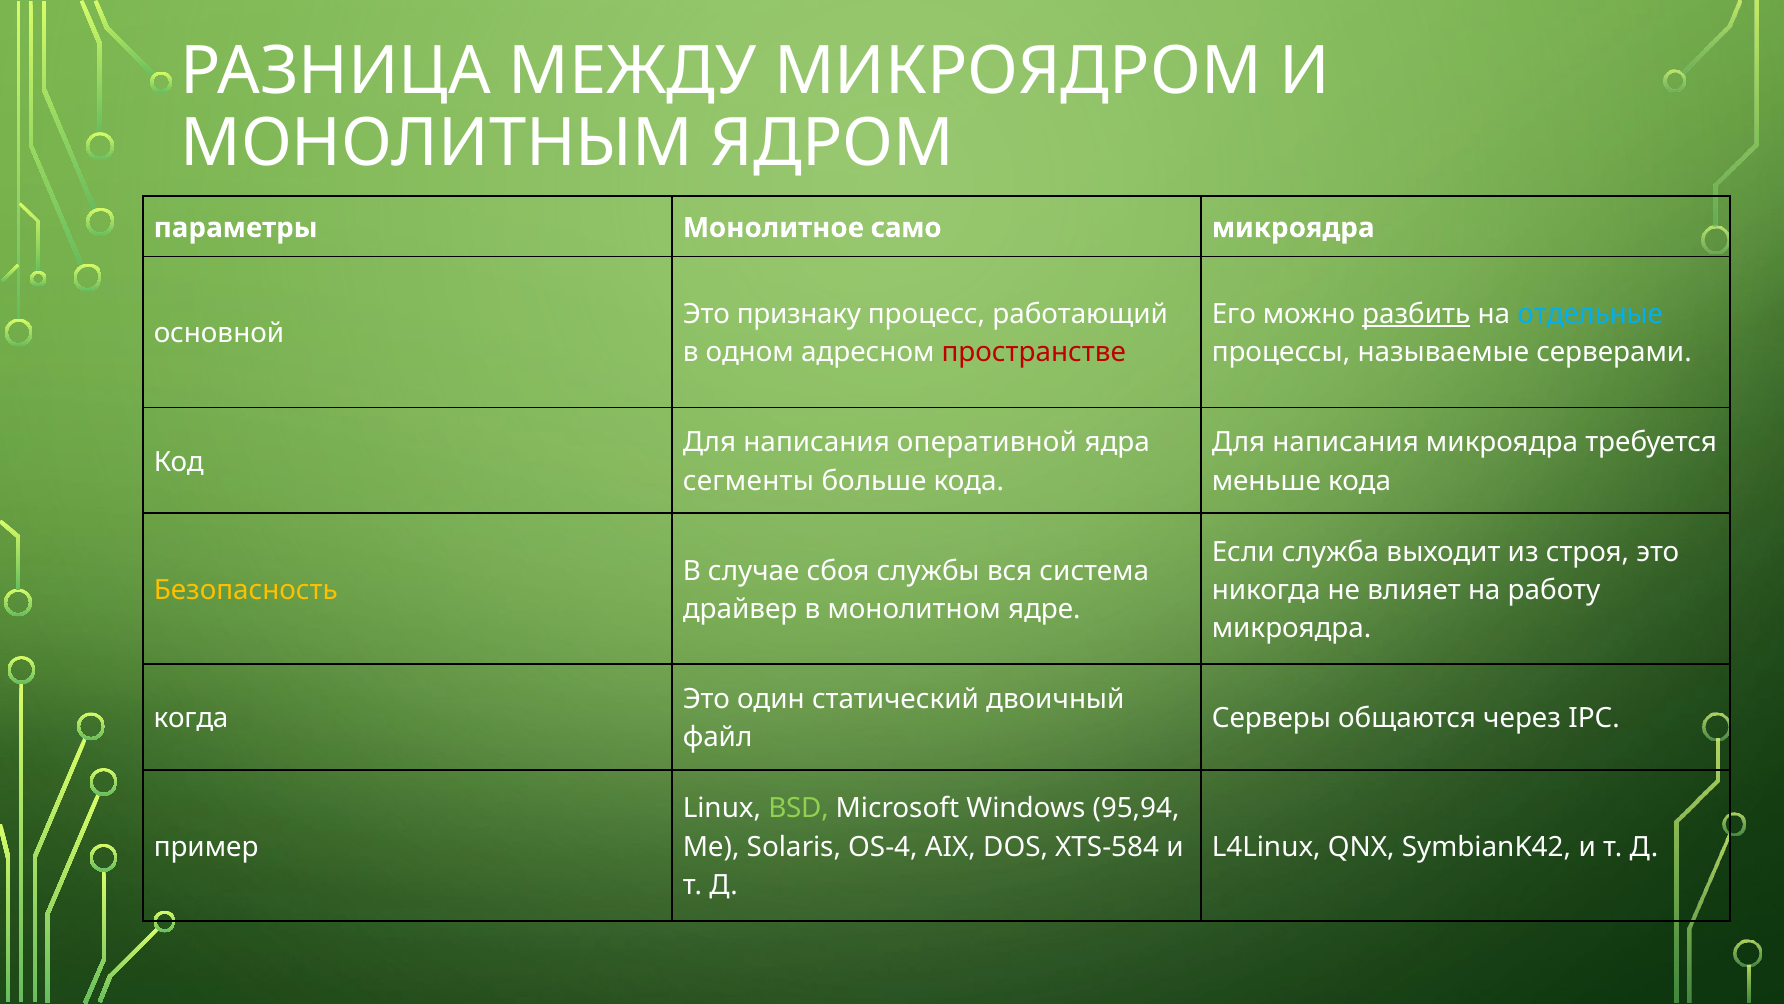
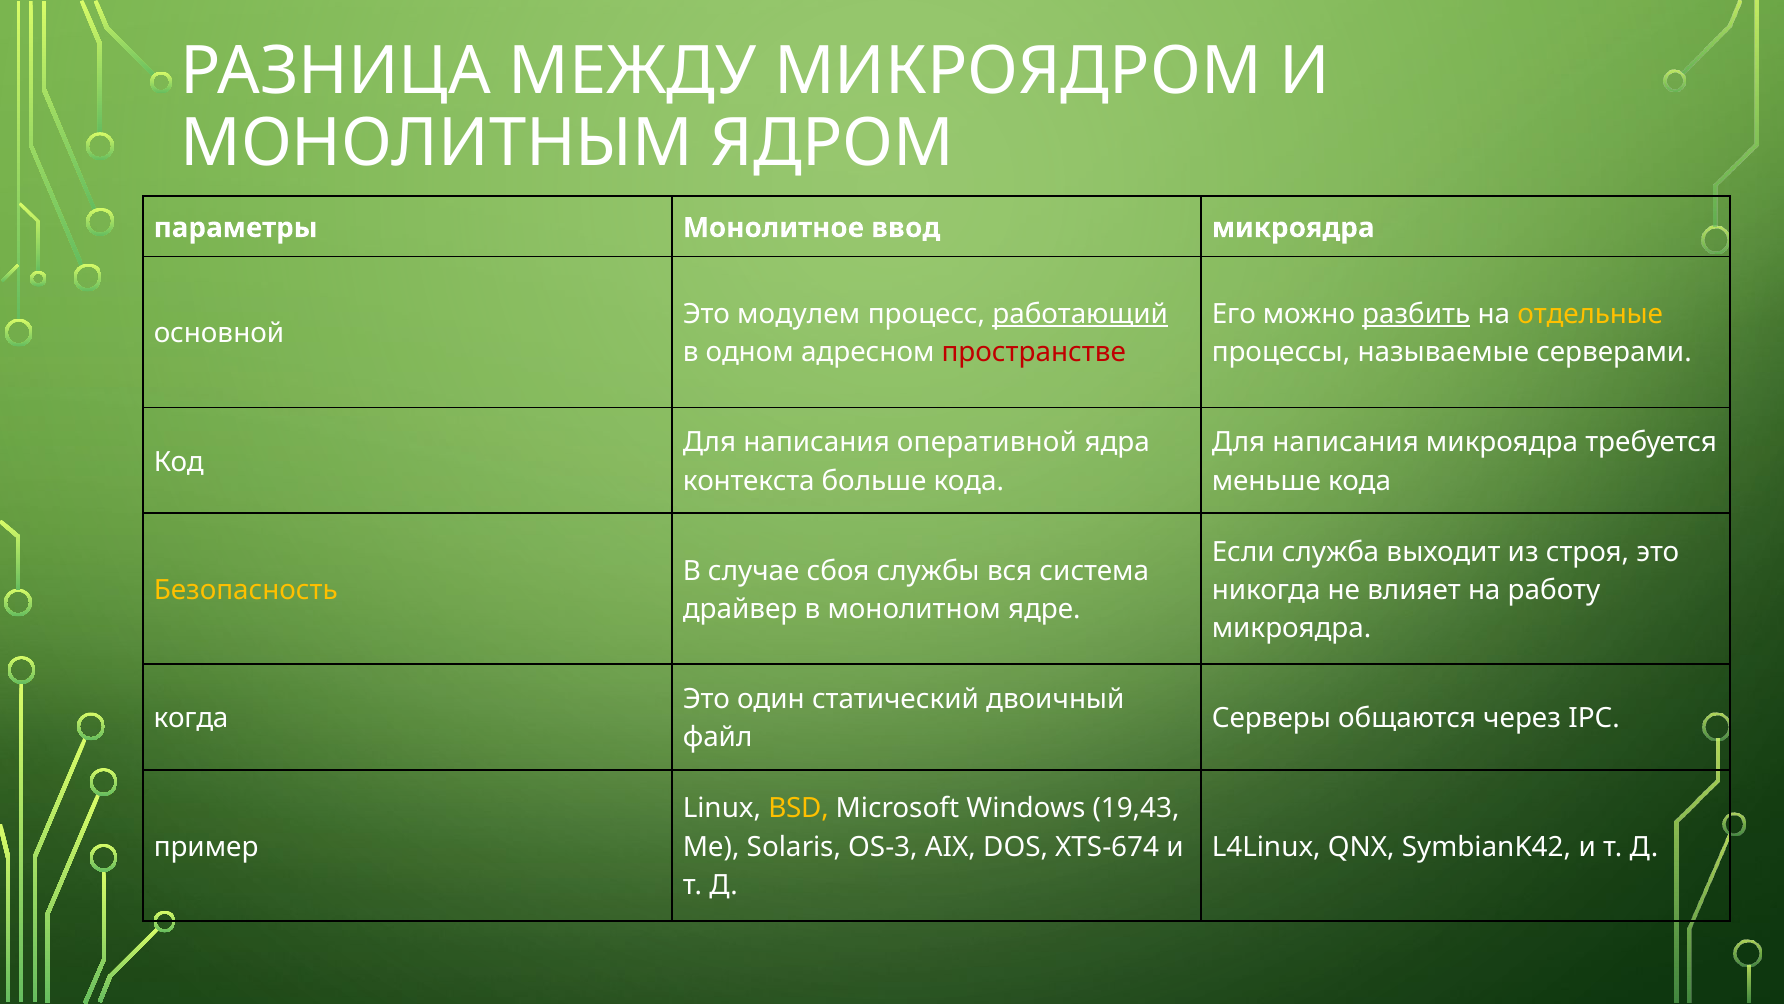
само: само -> ввод (906, 228)
признаку: признаку -> модулем (799, 314)
работающий underline: none -> present (1080, 314)
отдельные colour: light blue -> yellow (1590, 314)
сегменты: сегменты -> контекста (749, 481)
BSD colour: light green -> yellow (799, 808)
95,94: 95,94 -> 19,43 (1136, 808)
OS-4: OS-4 -> OS-3 (883, 846)
XTS-584: XTS-584 -> XTS-674 (1107, 846)
